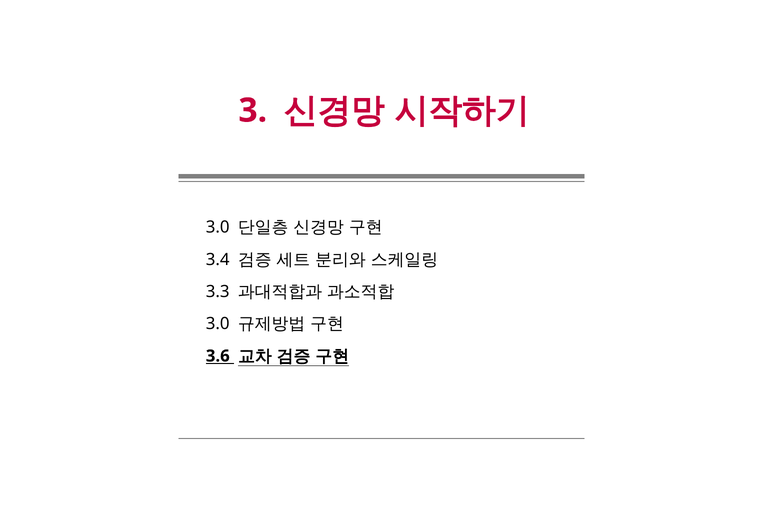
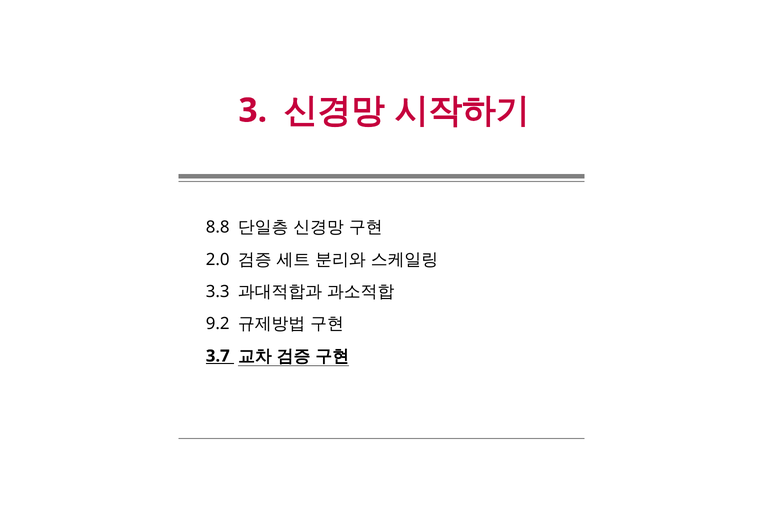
3.0: 3.0 -> 8.8 (218, 227)
3.4: 3.4 -> 2.0 (218, 260)
3.0: 3.0 -> 9.2 (218, 324)
3.6: 3.6 -> 3.7 (218, 356)
